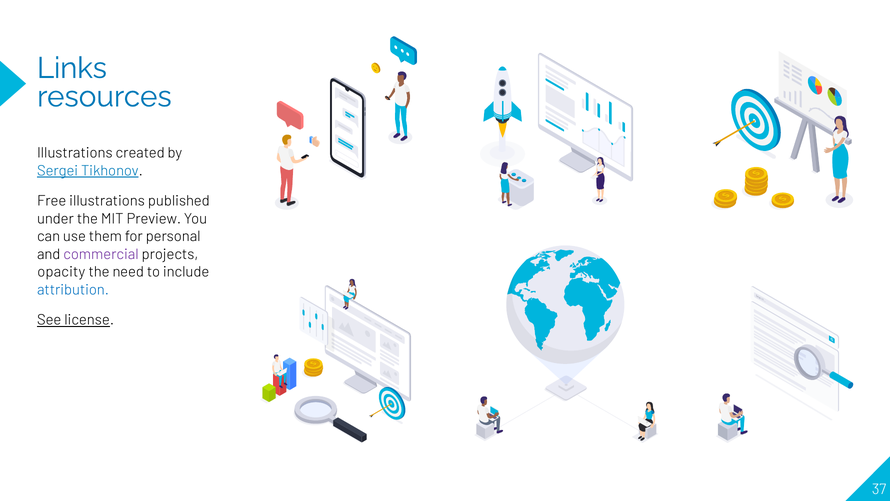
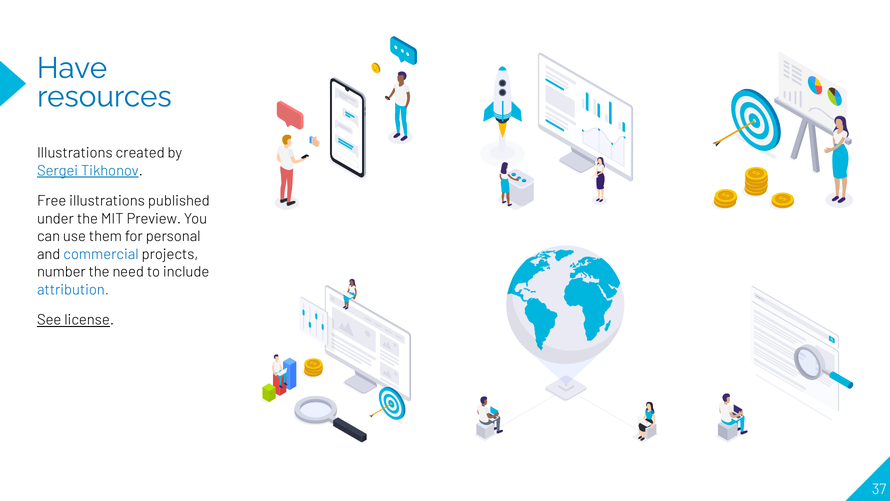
Links: Links -> Have (72, 68)
commercial colour: purple -> blue (101, 254)
opacity: opacity -> number (61, 272)
